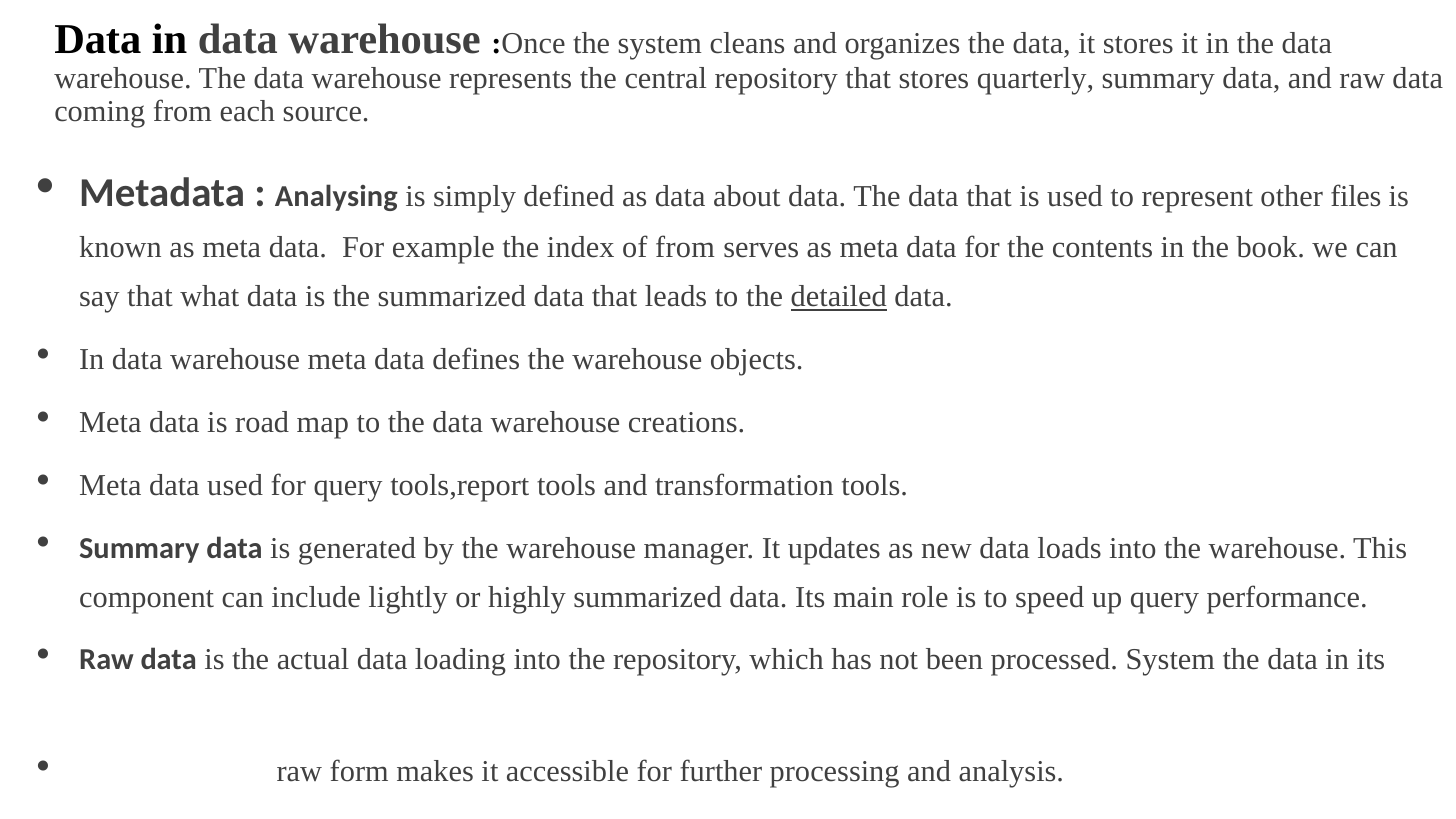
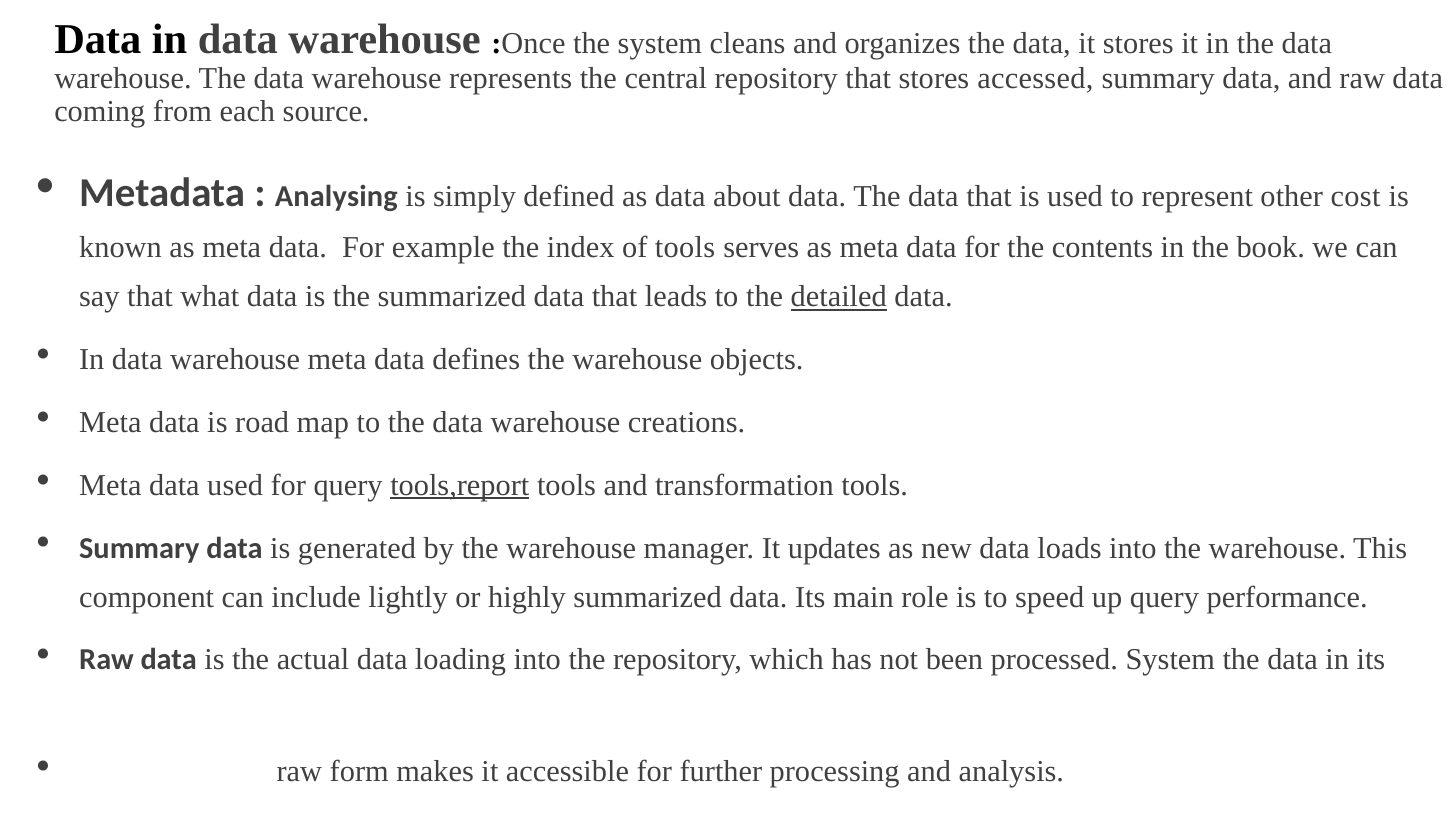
quarterly: quarterly -> accessed (1035, 78)
files: files -> cost (1356, 197)
of from: from -> tools (685, 248)
tools,report underline: none -> present (460, 485)
